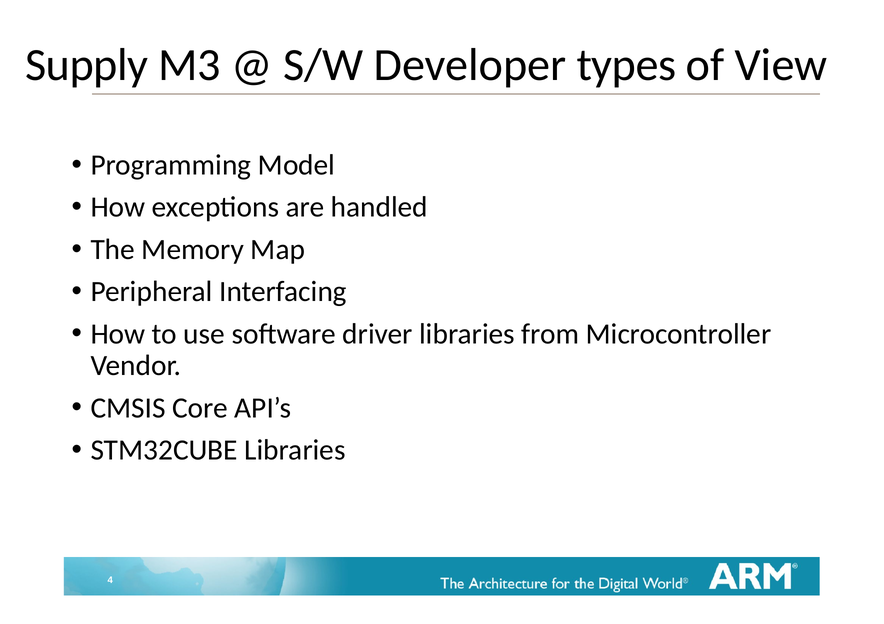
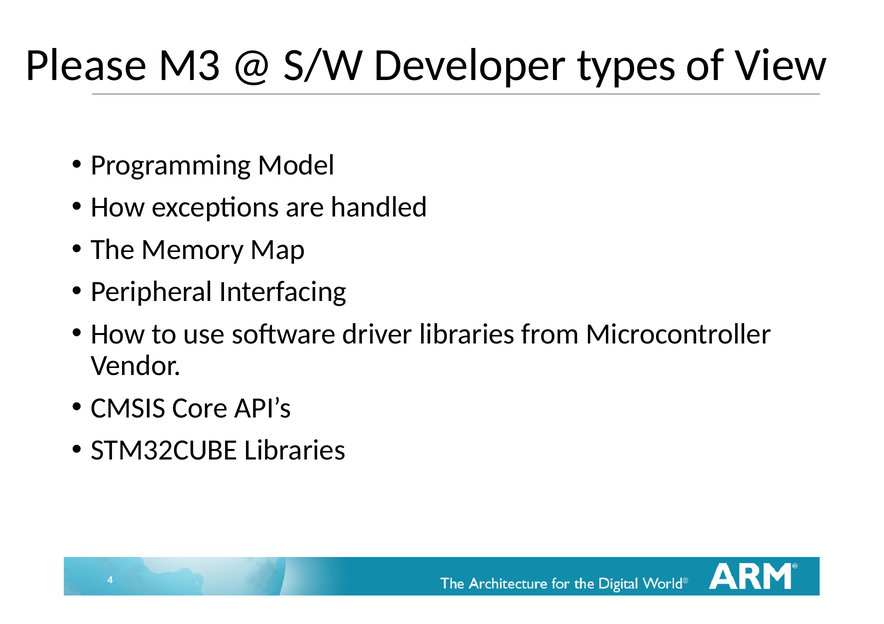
Supply: Supply -> Please (86, 65)
